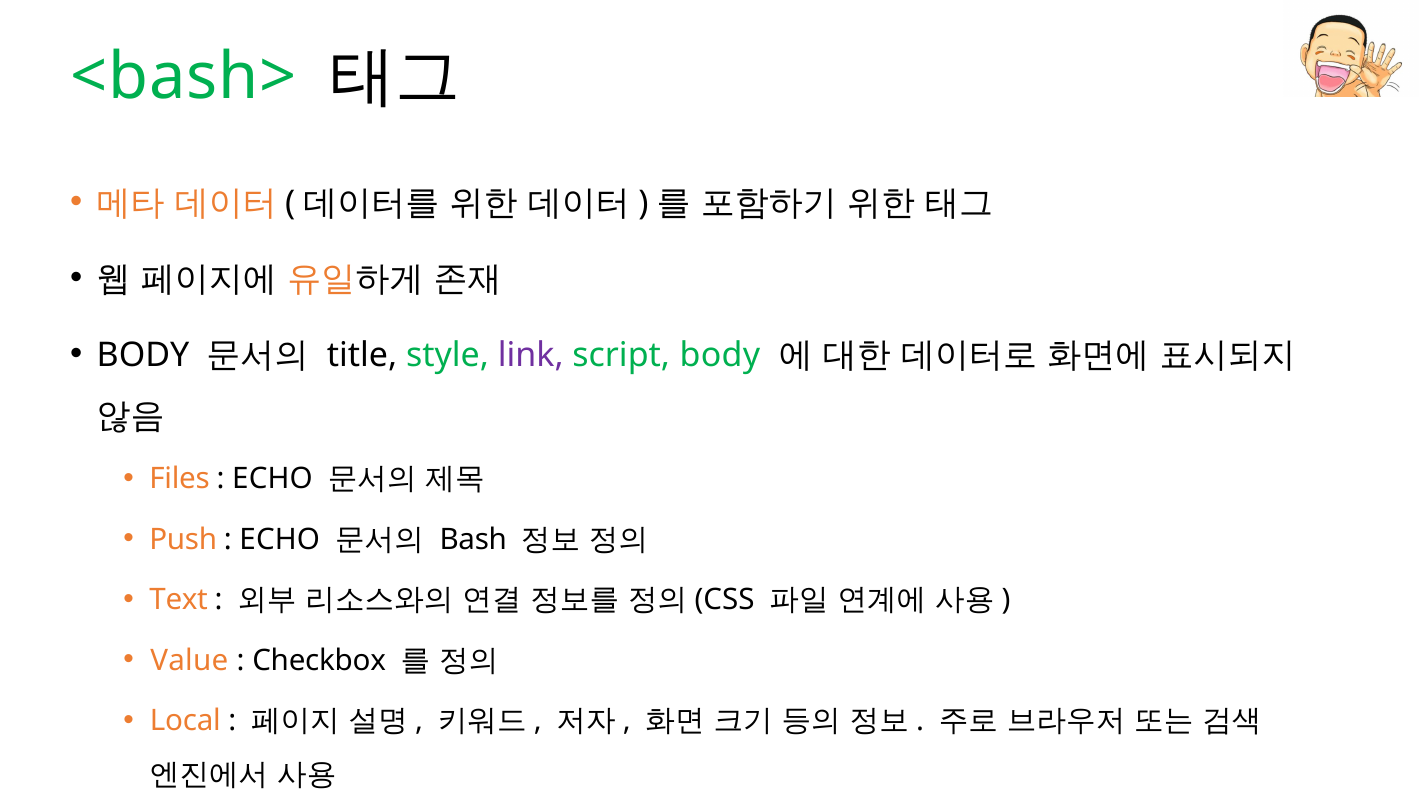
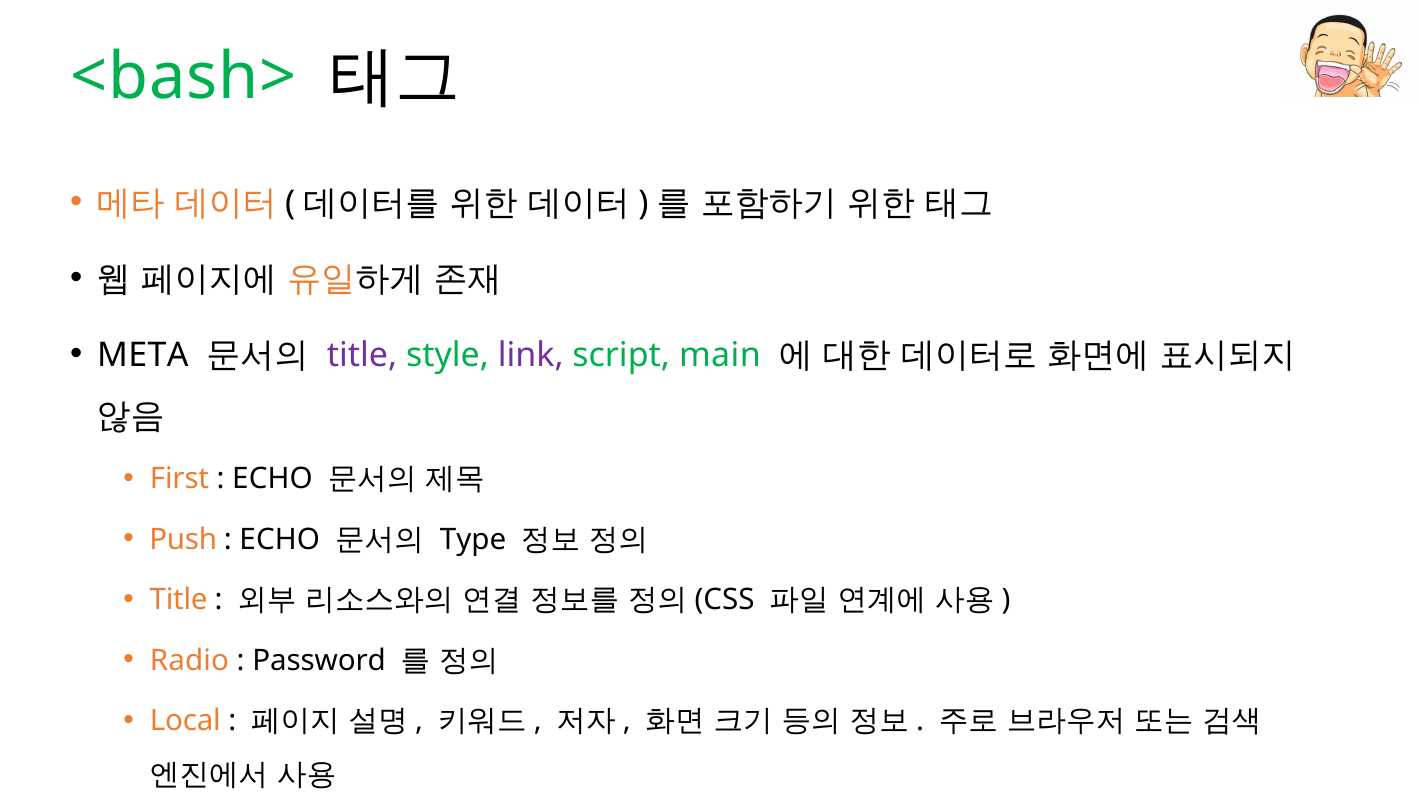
BODY: BODY -> META (143, 355)
title colour: black -> purple (362, 355)
script body: body -> main (720, 355)
Files: Files -> First (180, 479)
Bash: Bash -> Type (473, 540)
Text: Text -> Title (179, 600)
Value: Value -> Radio (189, 661)
Checkbox: Checkbox -> Password (319, 661)
